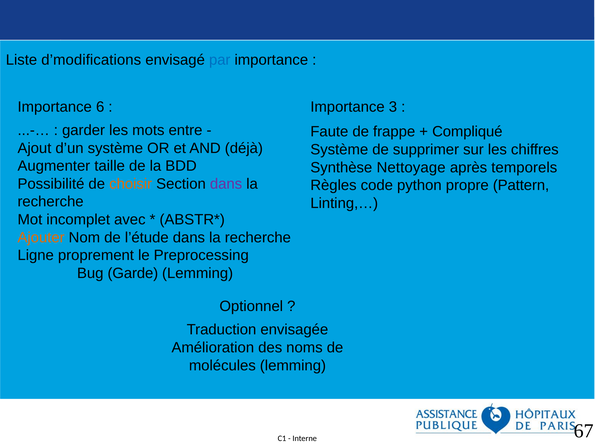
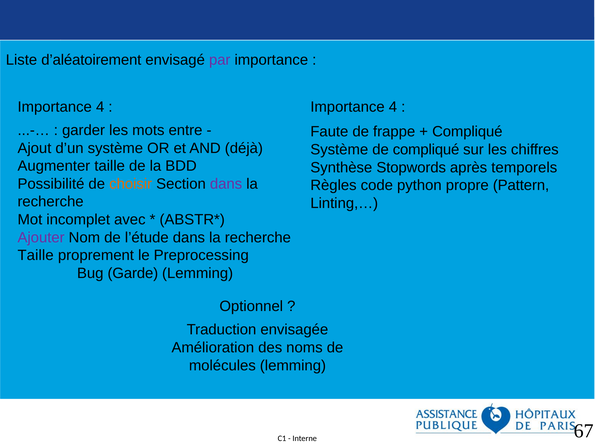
d’modifications: d’modifications -> d’aléatoirement (91, 60)
par colour: blue -> purple (220, 60)
6: 6 -> 4 (100, 107)
3: 3 -> 4 (393, 107)
de supprimer: supprimer -> compliqué (426, 149)
Nettoyage: Nettoyage -> Stopwords (411, 167)
Ajouter colour: orange -> purple (41, 237)
Ligne: Ligne -> Taille (36, 255)
